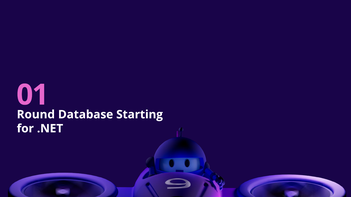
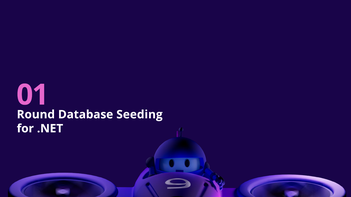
Starting: Starting -> Seeding (139, 115)
